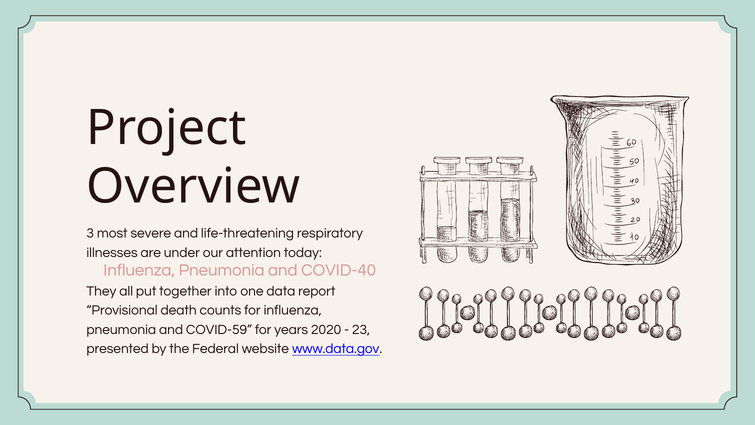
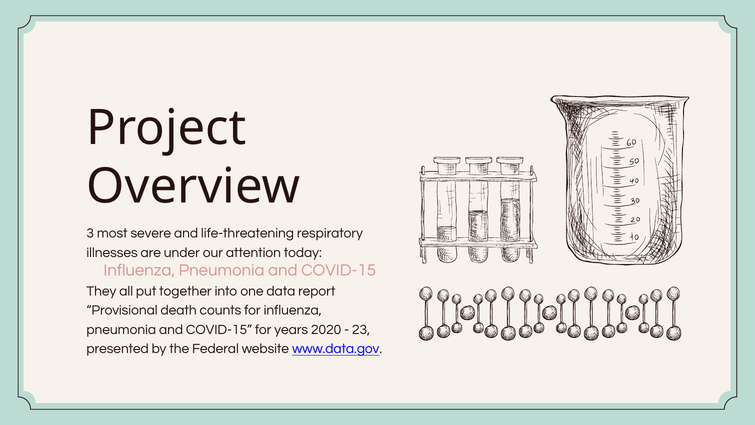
COVID-40: COVID-40 -> COVID-15 (339, 270)
COVID-59: COVID-59 -> COVID-15 (219, 329)
